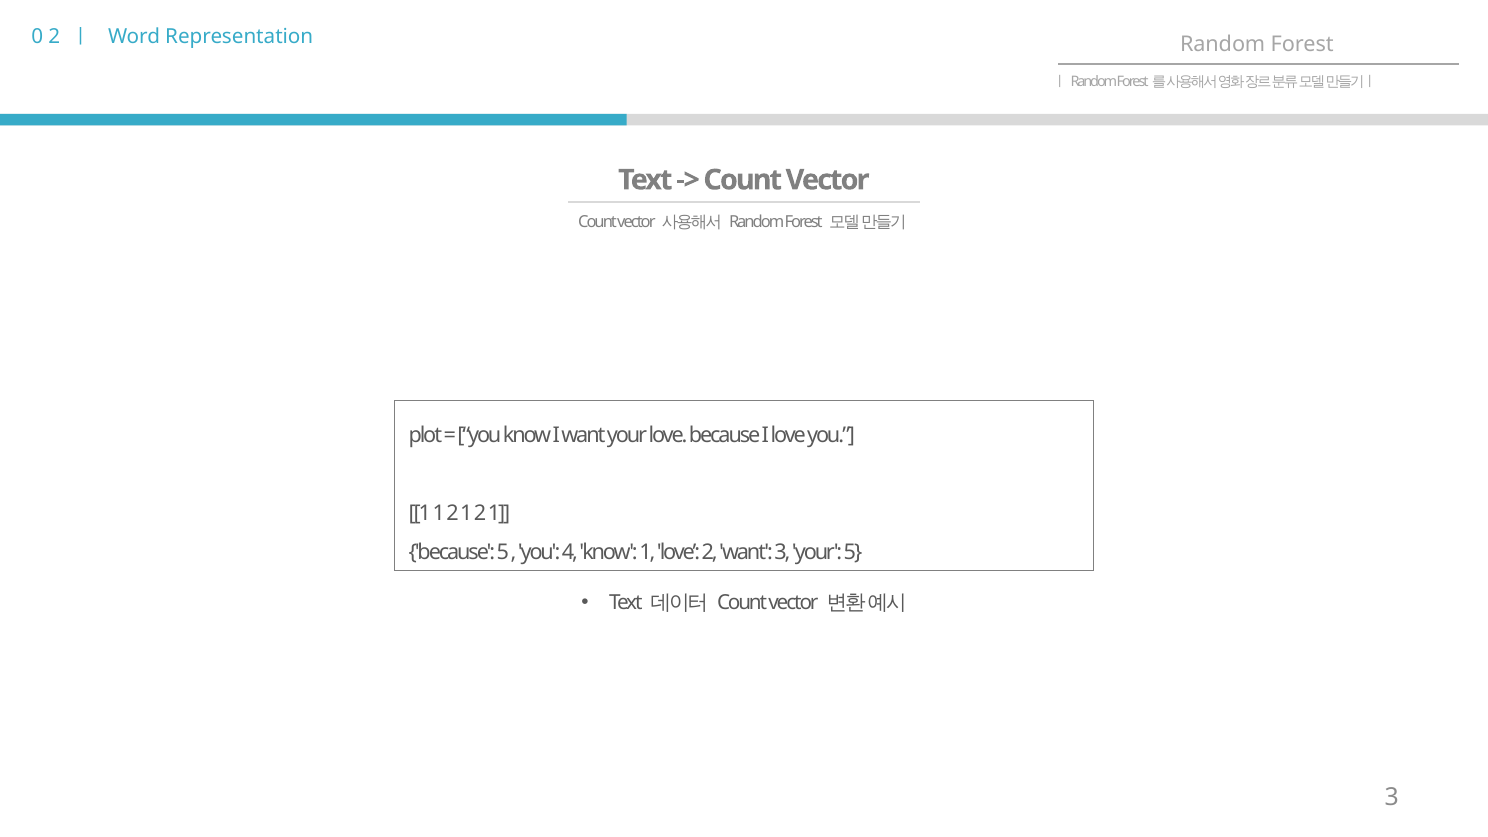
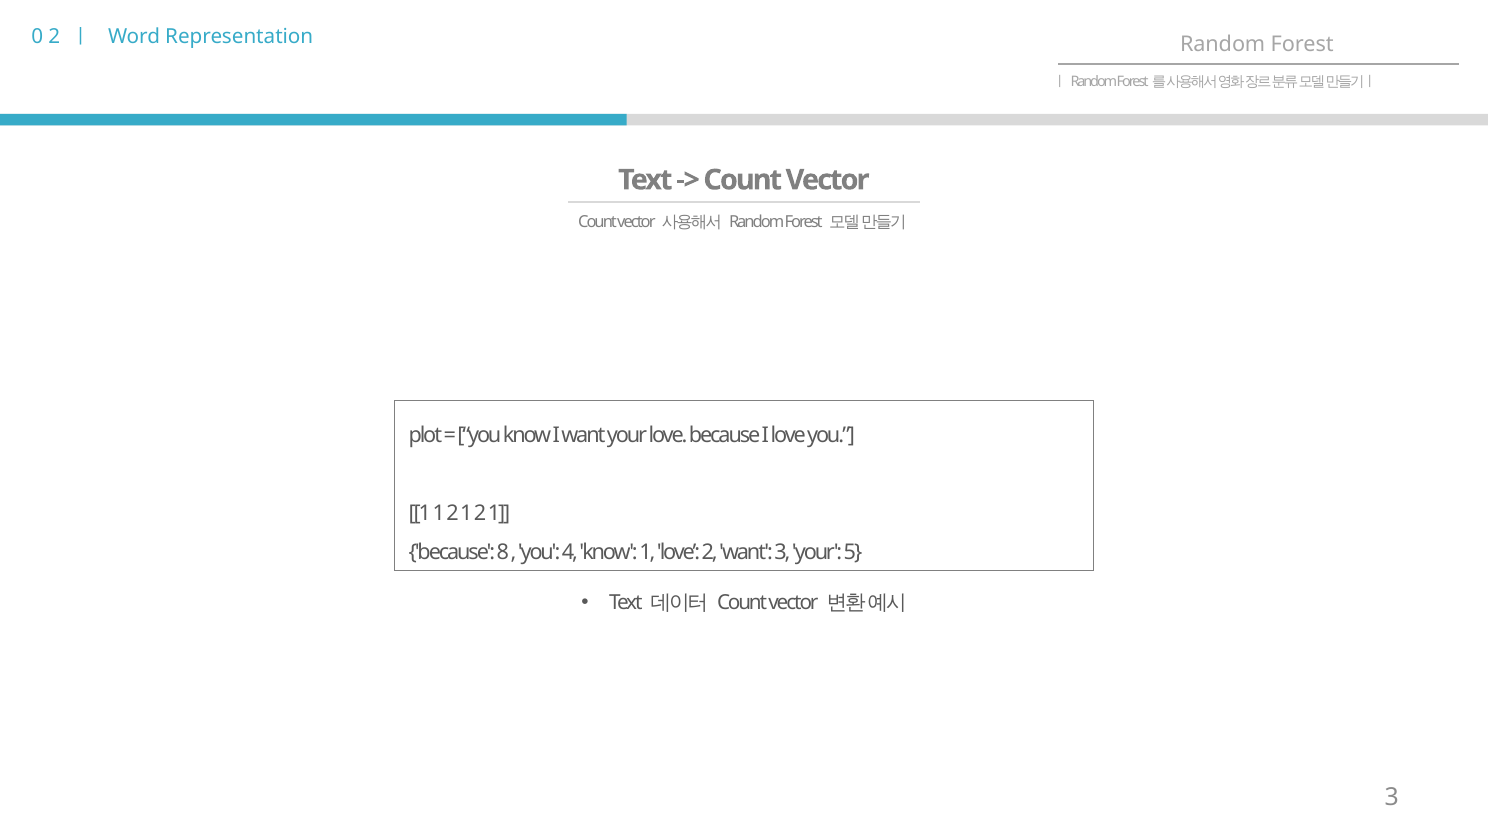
because 5: 5 -> 8 (503, 552)
